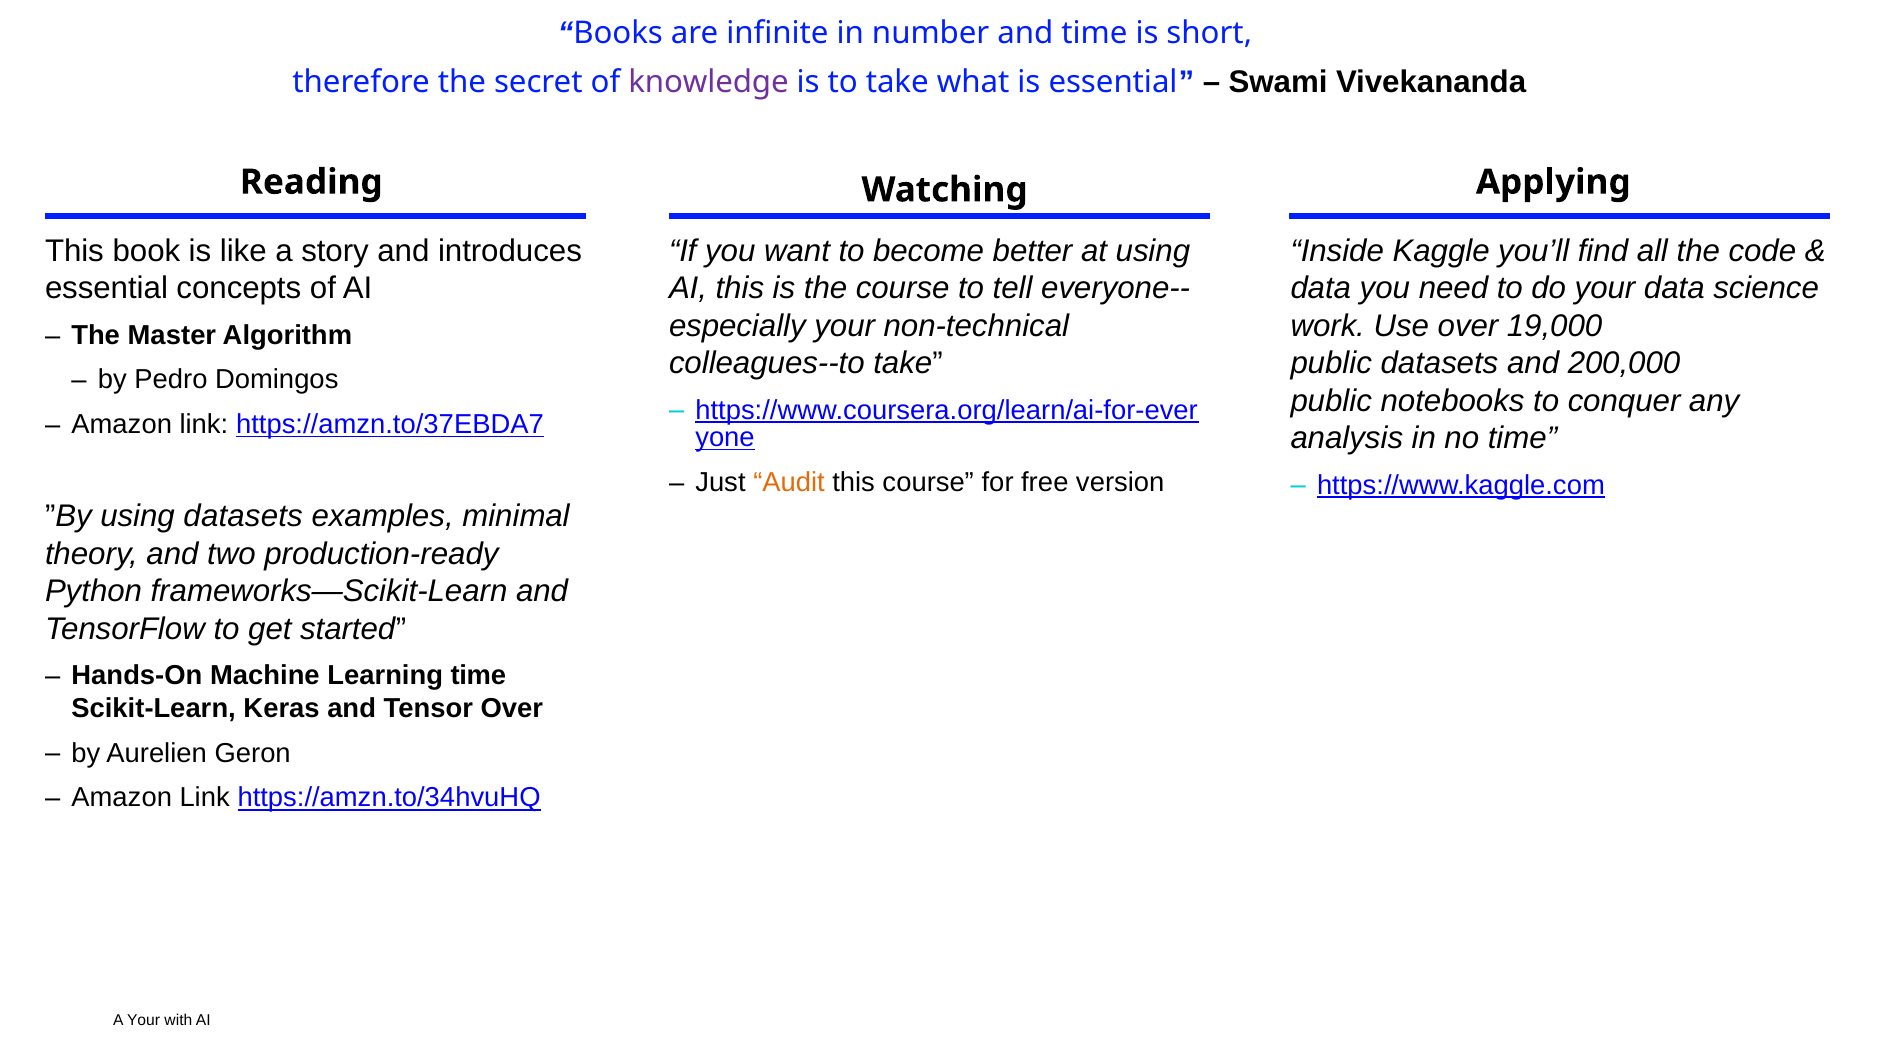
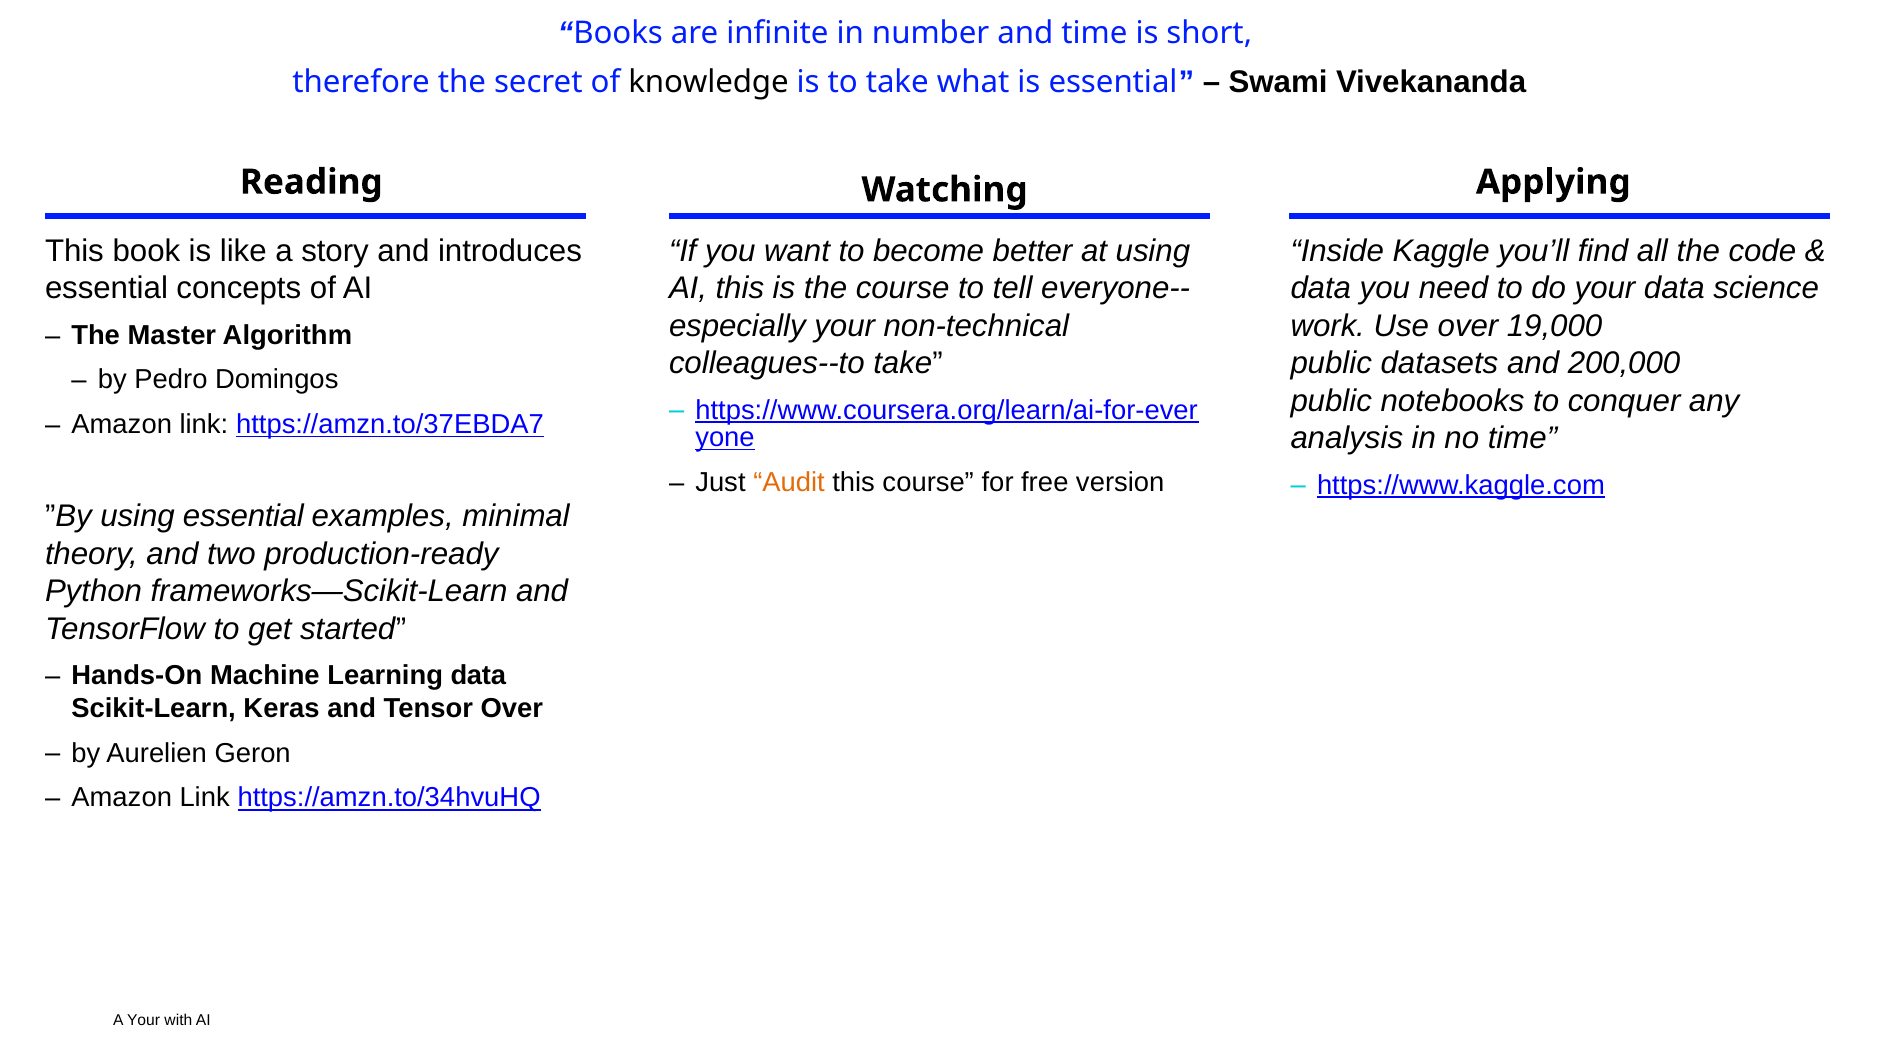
knowledge colour: purple -> black (709, 82)
using datasets: datasets -> essential (243, 516)
Learning time: time -> data (478, 675)
